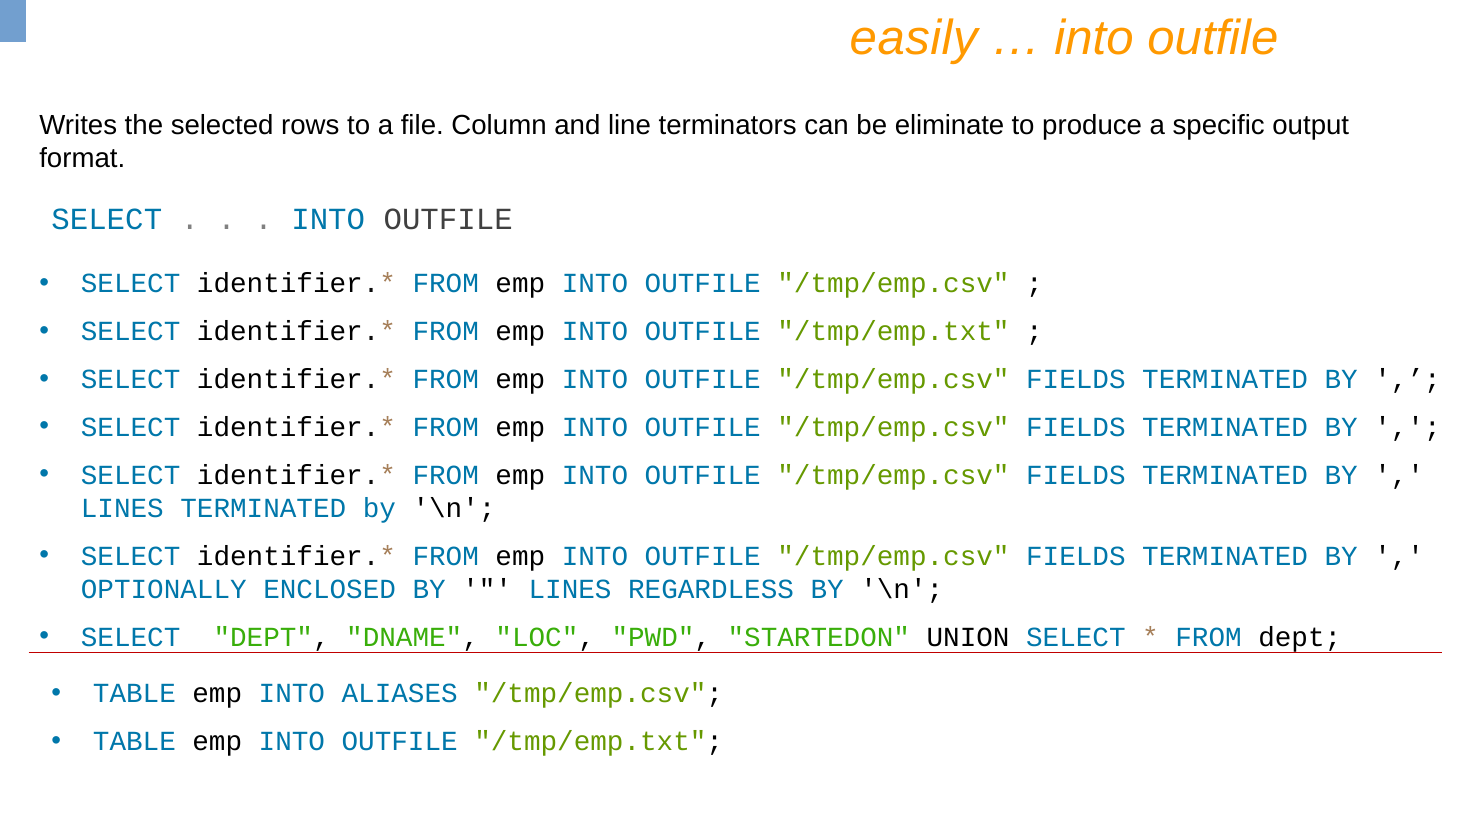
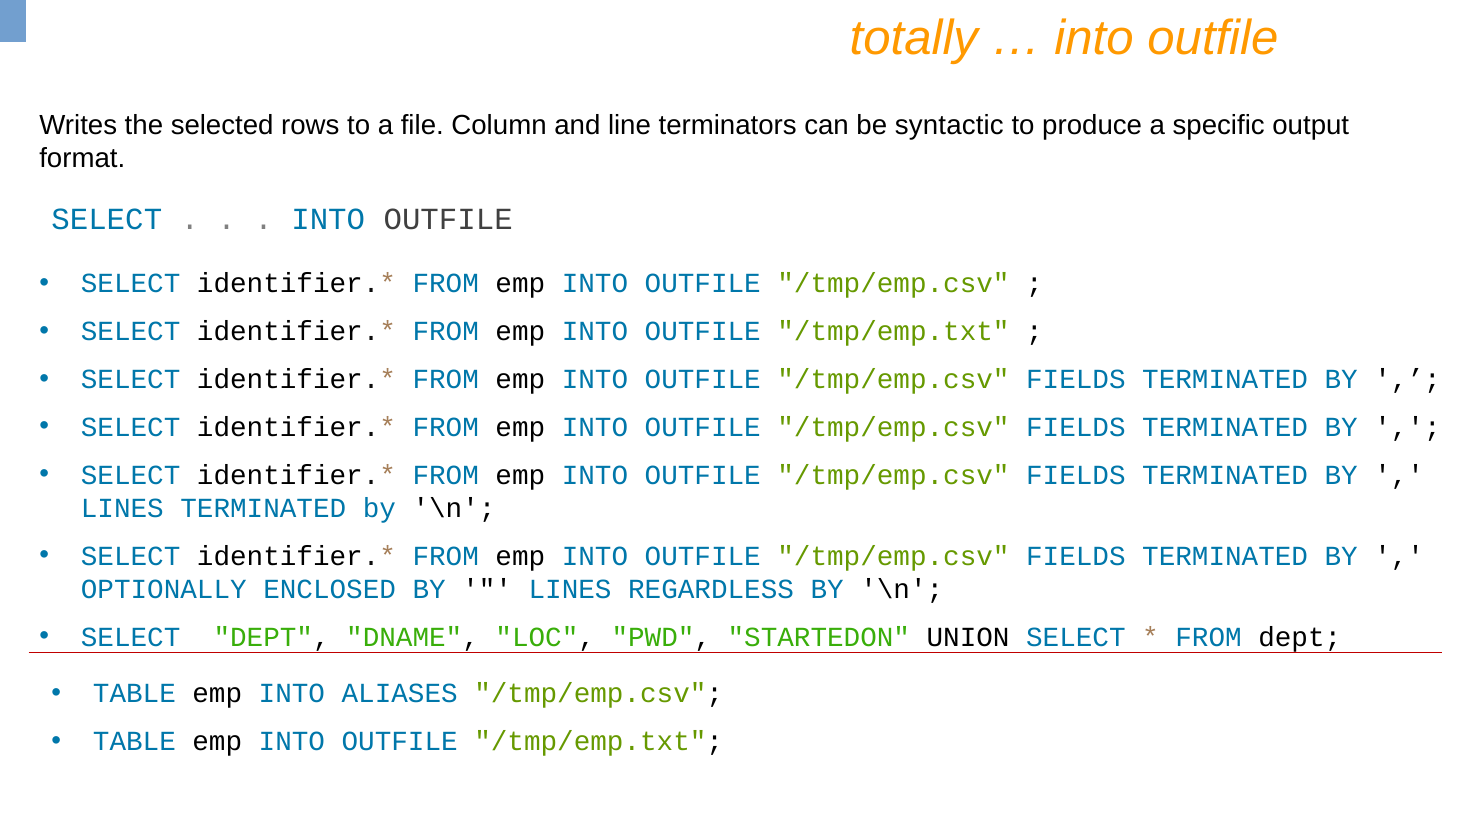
easily: easily -> totally (914, 38)
eliminate: eliminate -> syntactic (949, 125)
